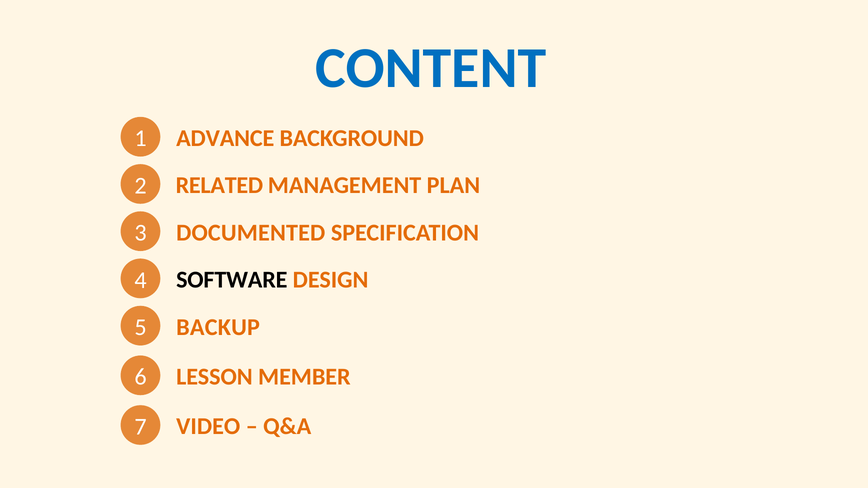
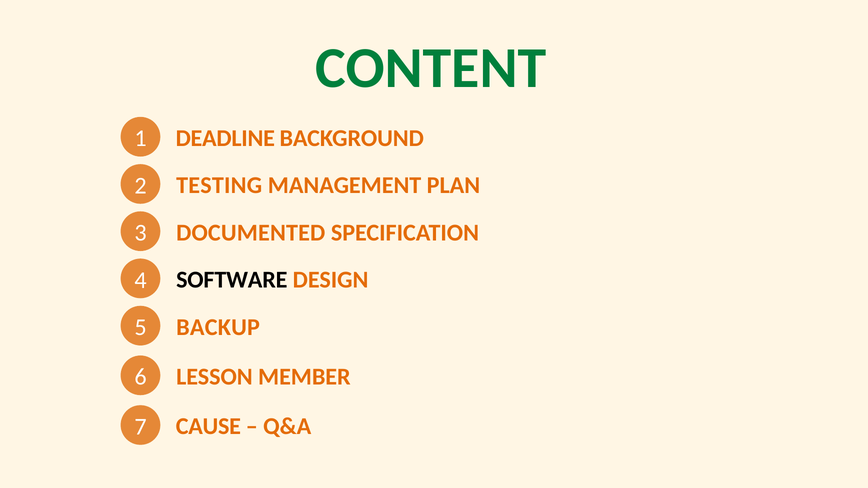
CONTENT colour: blue -> green (431, 68)
ADVANCE: ADVANCE -> DEADLINE (225, 138)
RELATED: RELATED -> TESTING (219, 186)
VIDEO: VIDEO -> CAUSE (208, 427)
